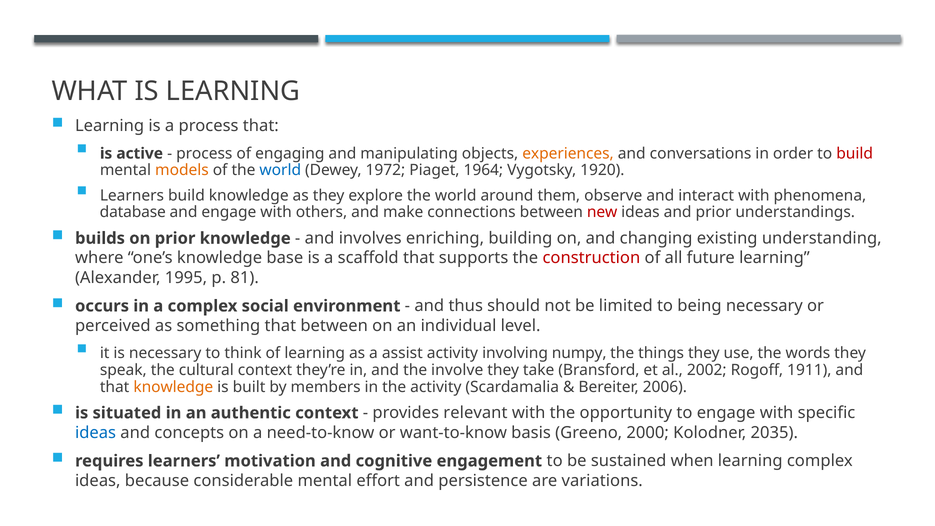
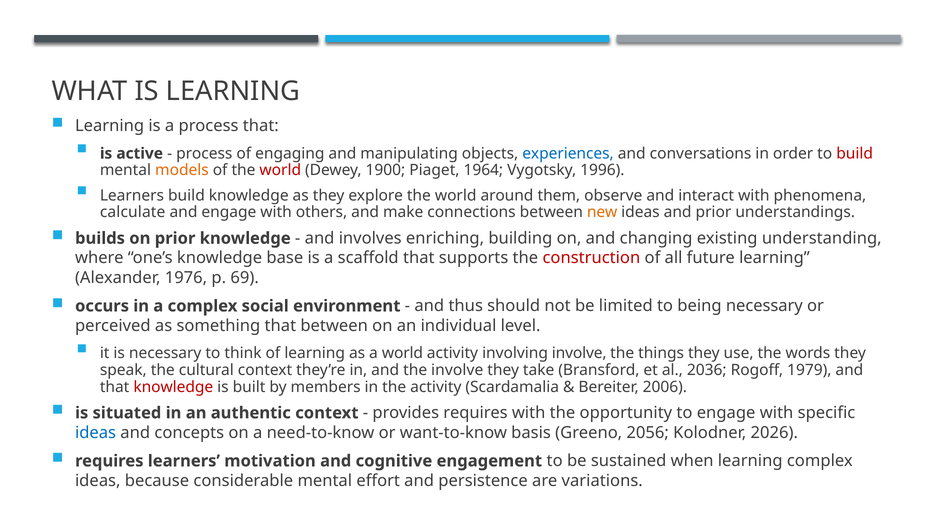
experiences colour: orange -> blue (568, 153)
world colour: blue -> red (280, 170)
1972: 1972 -> 1900 (385, 170)
1920: 1920 -> 1996 (602, 170)
database: database -> calculate (133, 212)
new colour: red -> orange (602, 212)
1995: 1995 -> 1976 (186, 278)
81: 81 -> 69 (245, 278)
a assist: assist -> world (402, 353)
involving numpy: numpy -> involve (579, 353)
2002: 2002 -> 2036 (707, 370)
1911: 1911 -> 1979 (809, 370)
knowledge colour: orange -> red (173, 387)
provides relevant: relevant -> requires (476, 413)
2000: 2000 -> 2056 (648, 433)
2035: 2035 -> 2026 (774, 433)
